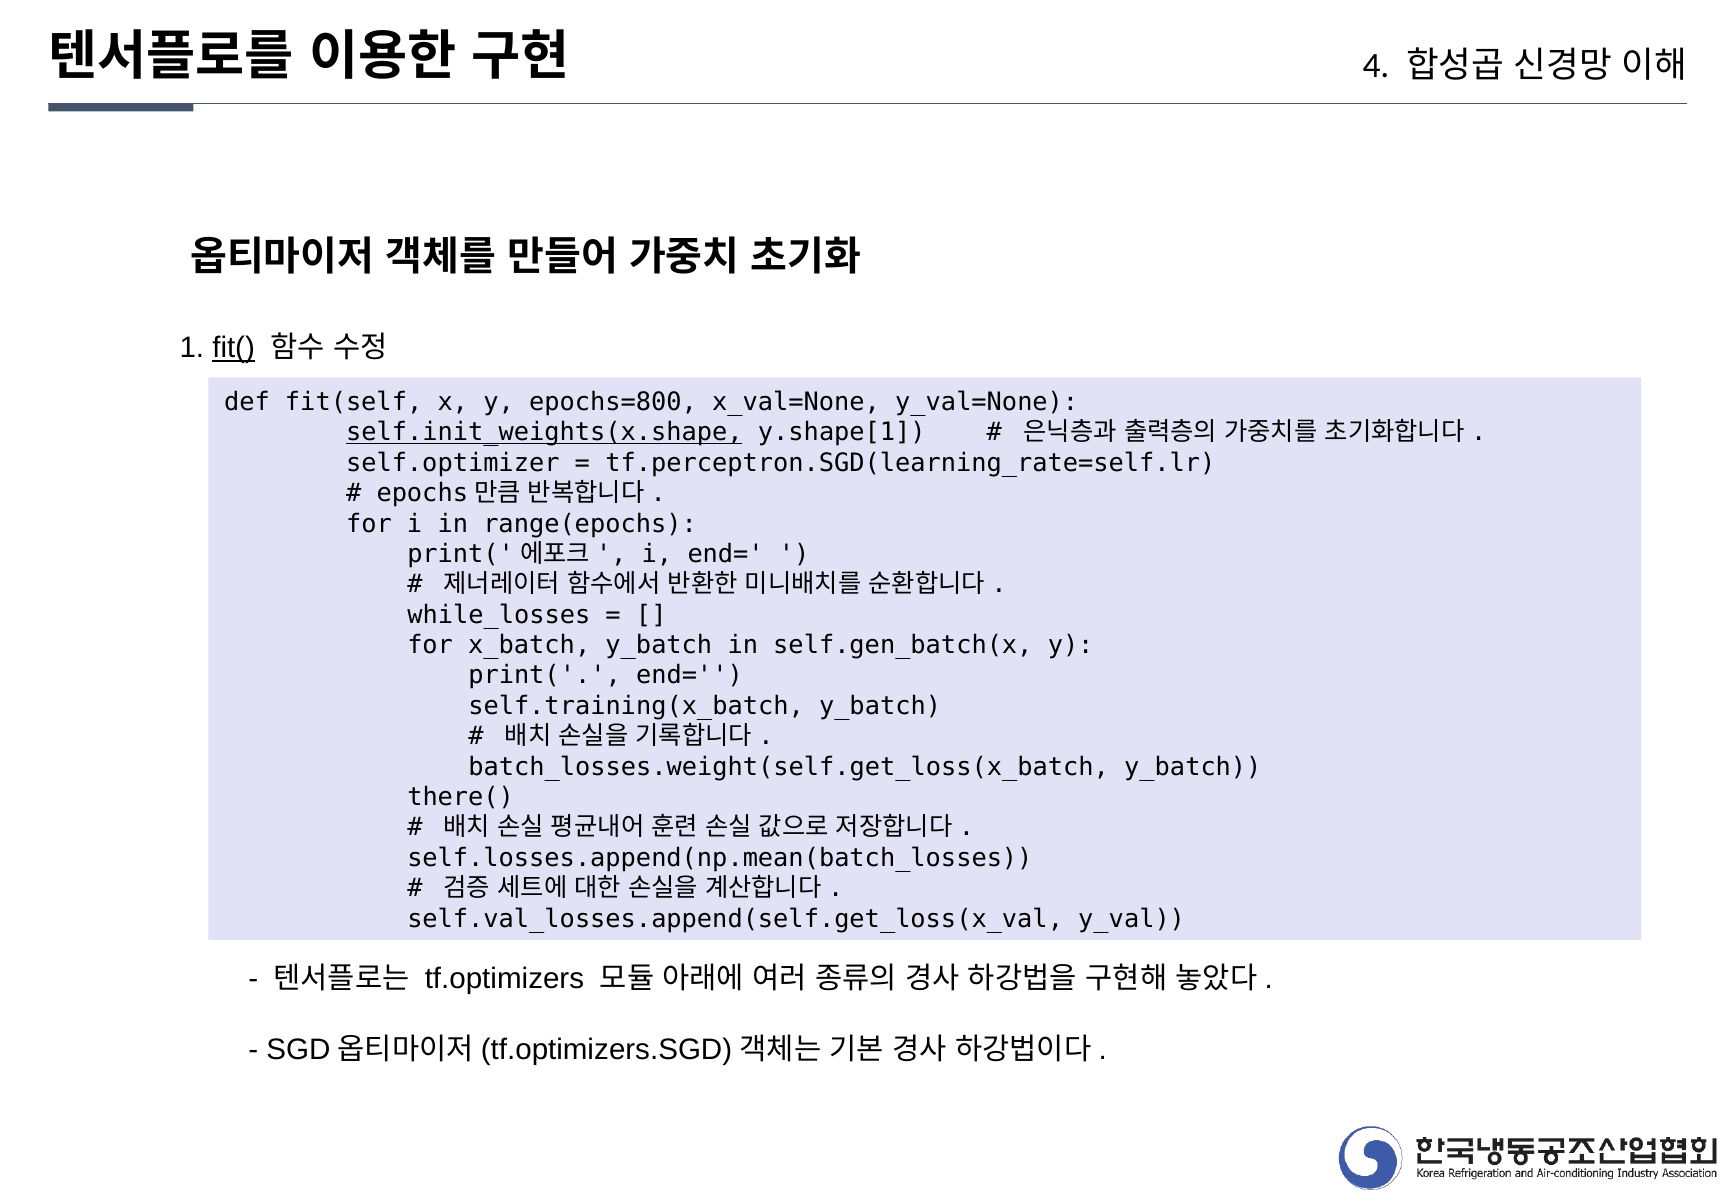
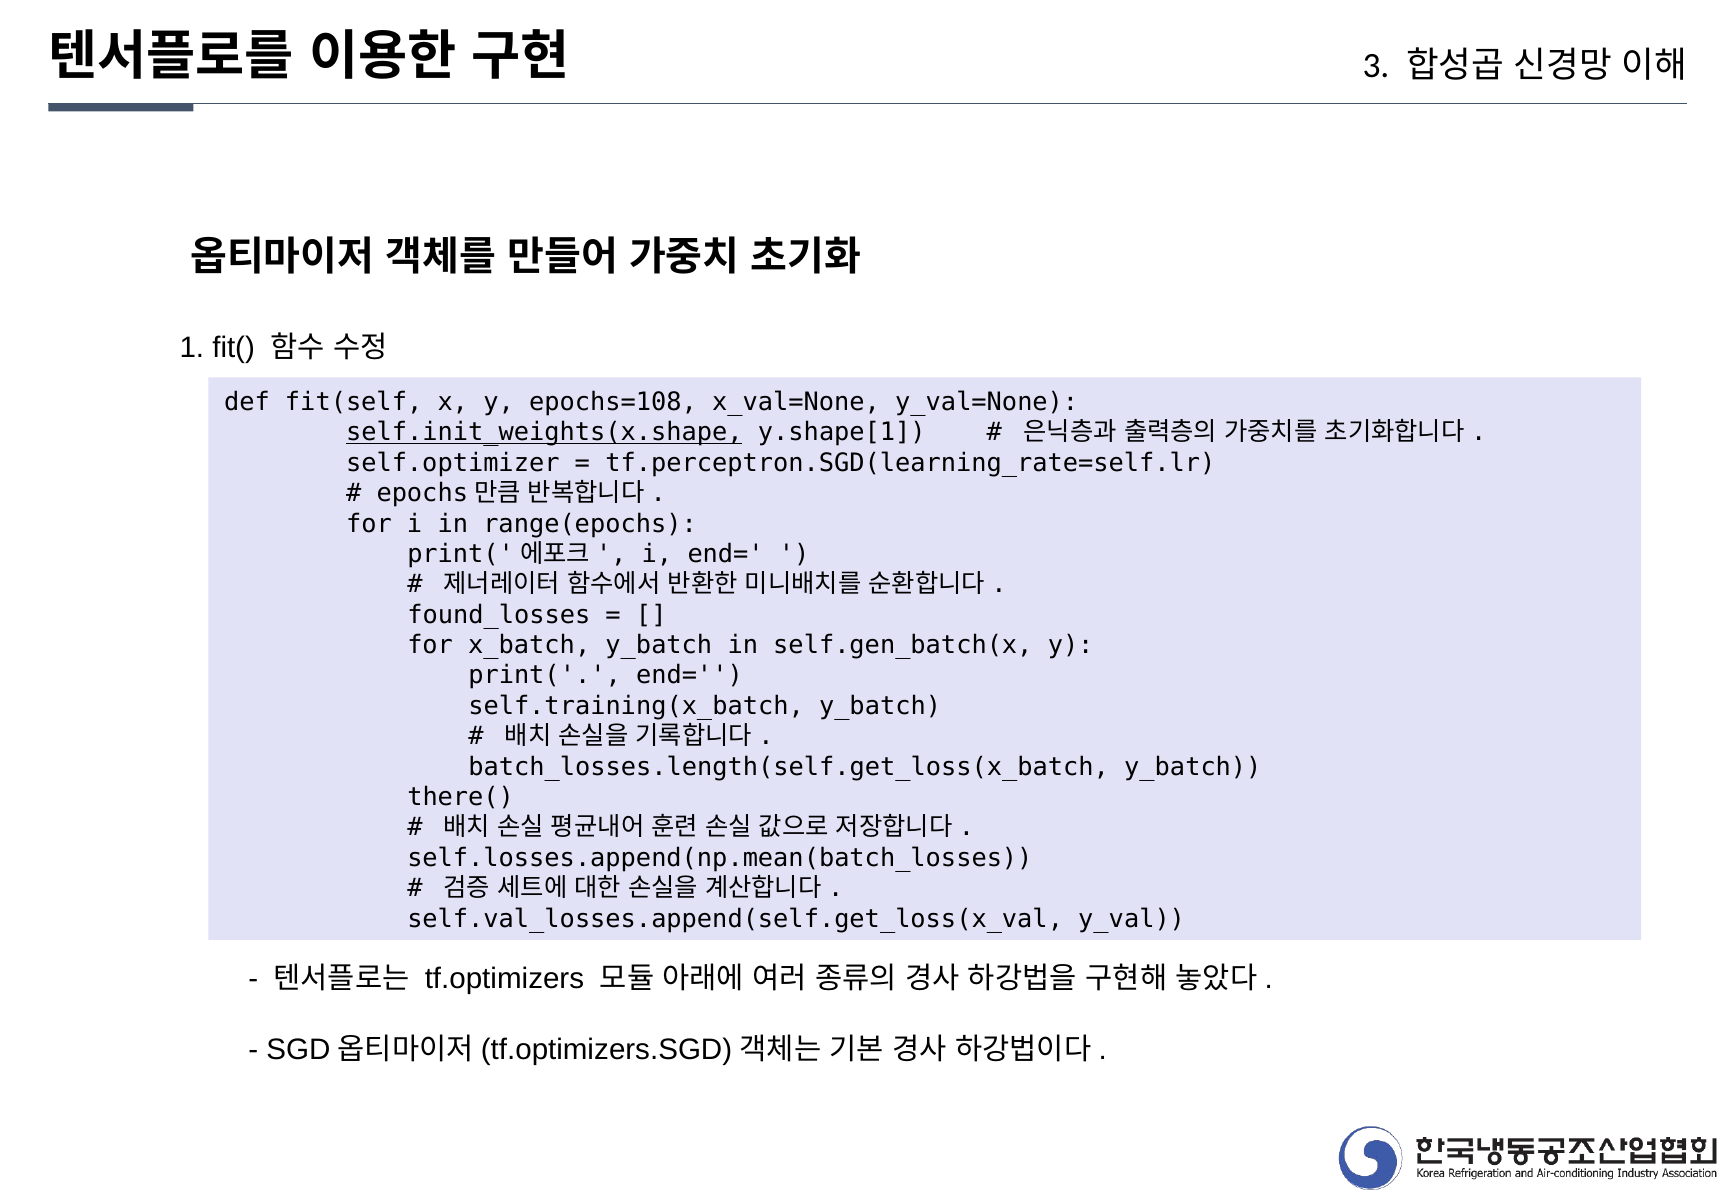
4: 4 -> 3 (1376, 66)
fit( underline: present -> none (234, 348)
epochs=800: epochs=800 -> epochs=108 (613, 402)
while_losses: while_losses -> found_losses (499, 615)
batch_losses.weight(self.get_loss(x_batch: batch_losses.weight(self.get_loss(x_batch -> batch_losses.length(self.get_loss(x_batch (789, 767)
